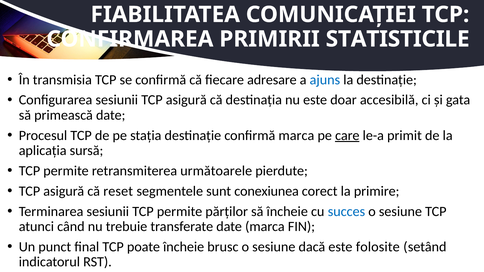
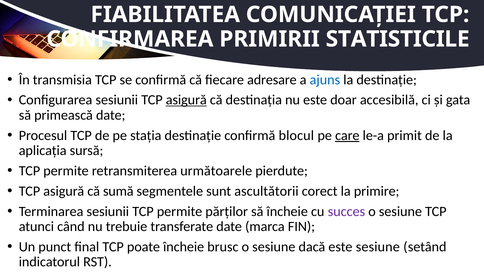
asigură underline: none -> present (186, 100)
confirmă marca: marca -> blocul (296, 136)
reset: reset -> sumă (118, 191)
conexiunea: conexiunea -> ascultătorii (266, 191)
succes colour: blue -> purple (346, 212)
este folosite: folosite -> sesiune (378, 247)
